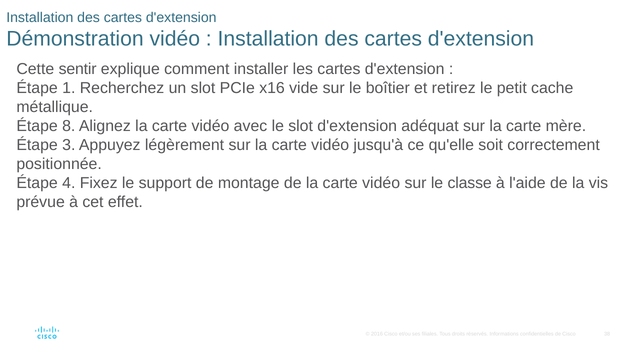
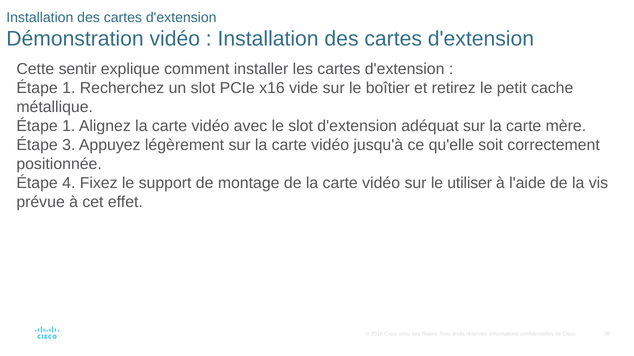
8: 8 -> 1 (69, 126)
classe: classe -> utiliser (470, 183)
